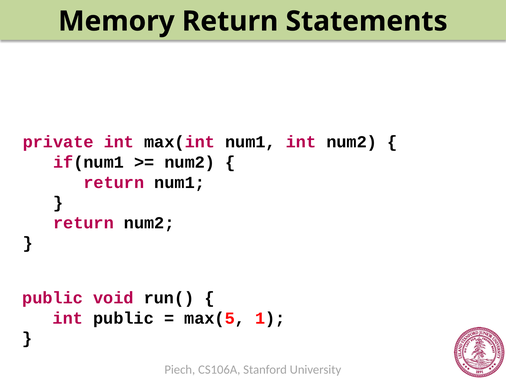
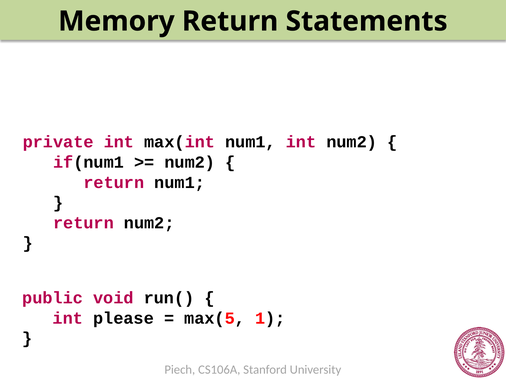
int public: public -> please (124, 319)
